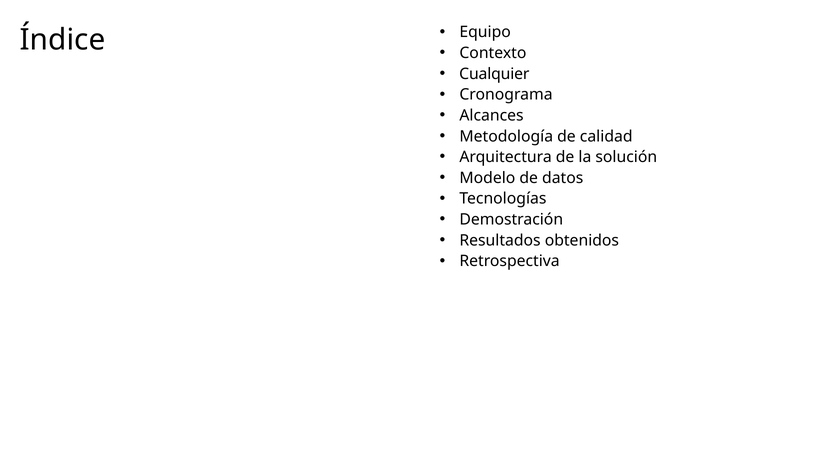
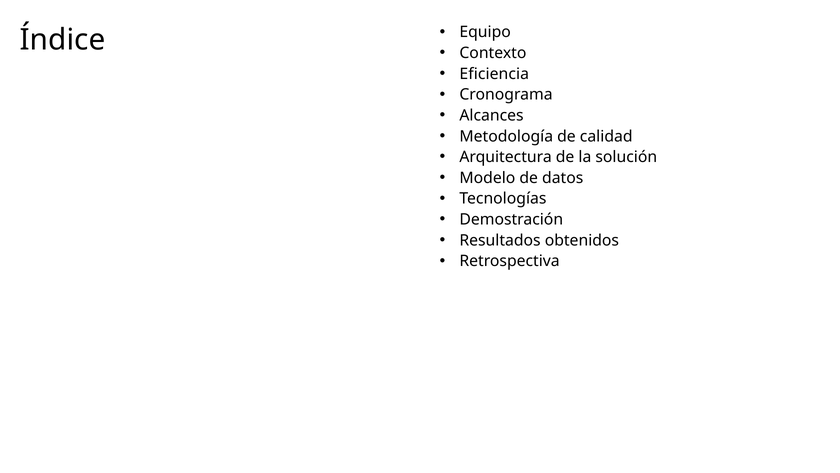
Cualquier: Cualquier -> Eficiencia (494, 74)
